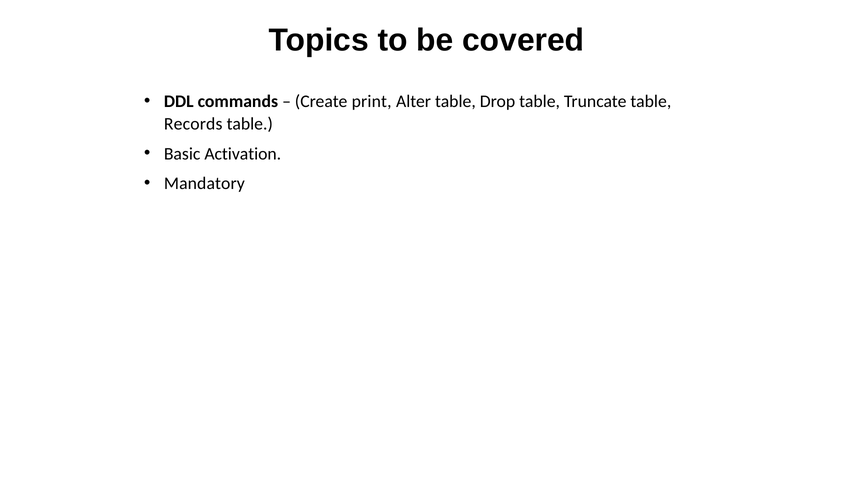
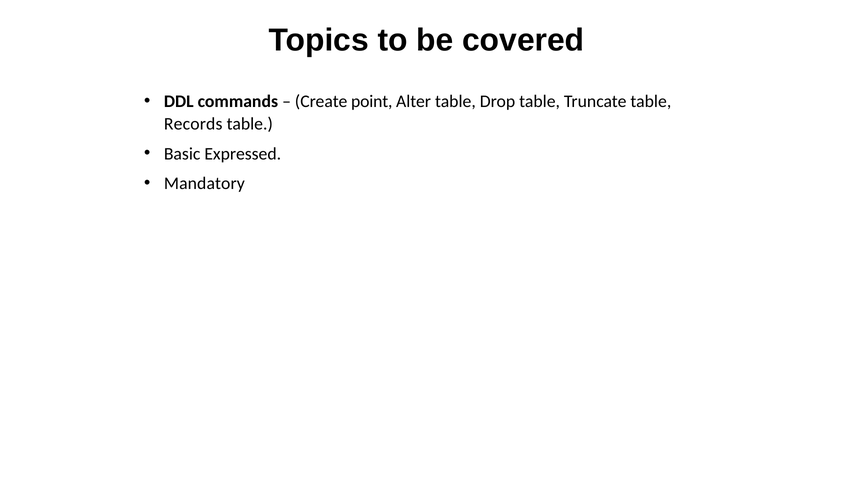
print: print -> point (372, 101)
Activation: Activation -> Expressed (243, 154)
